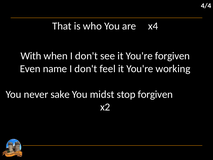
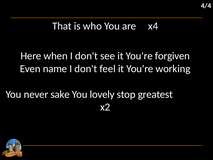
With: With -> Here (31, 56)
midst: midst -> lovely (102, 94)
stop forgiven: forgiven -> greatest (155, 94)
